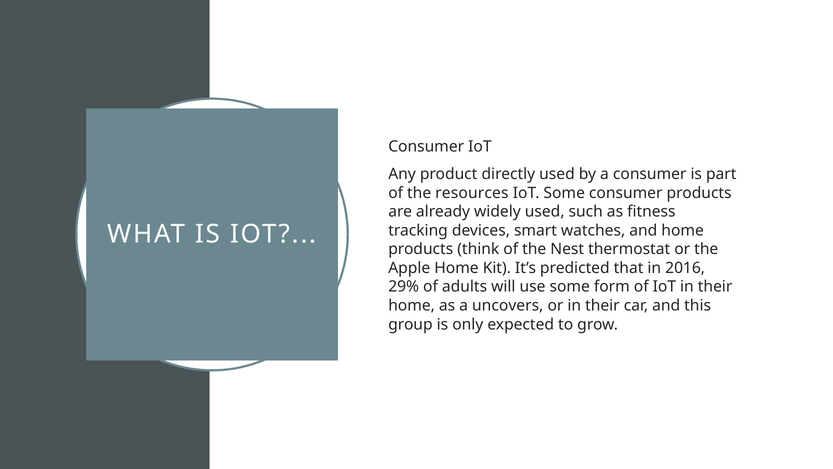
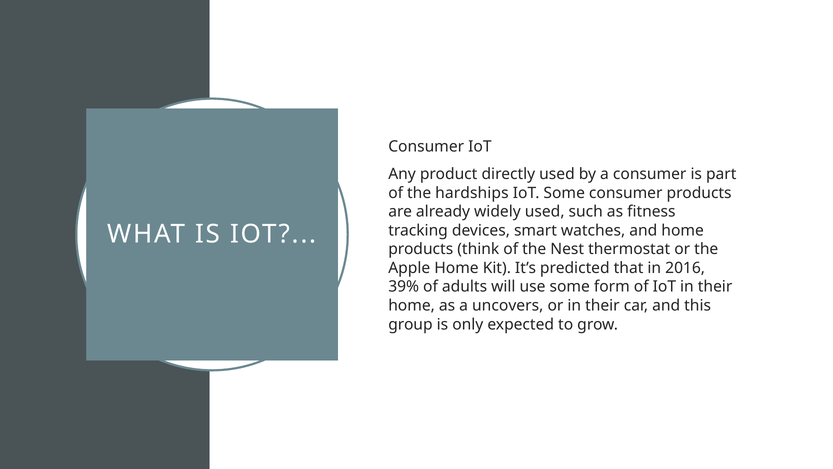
resources: resources -> hardships (472, 193)
29%: 29% -> 39% (404, 287)
